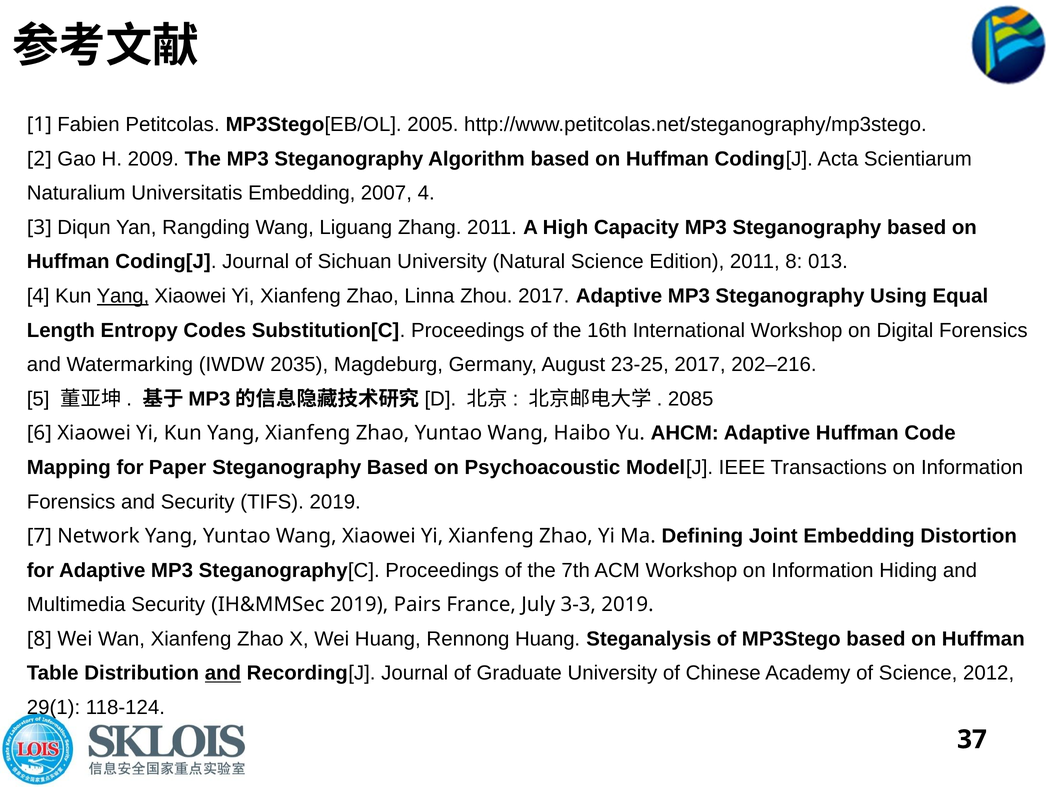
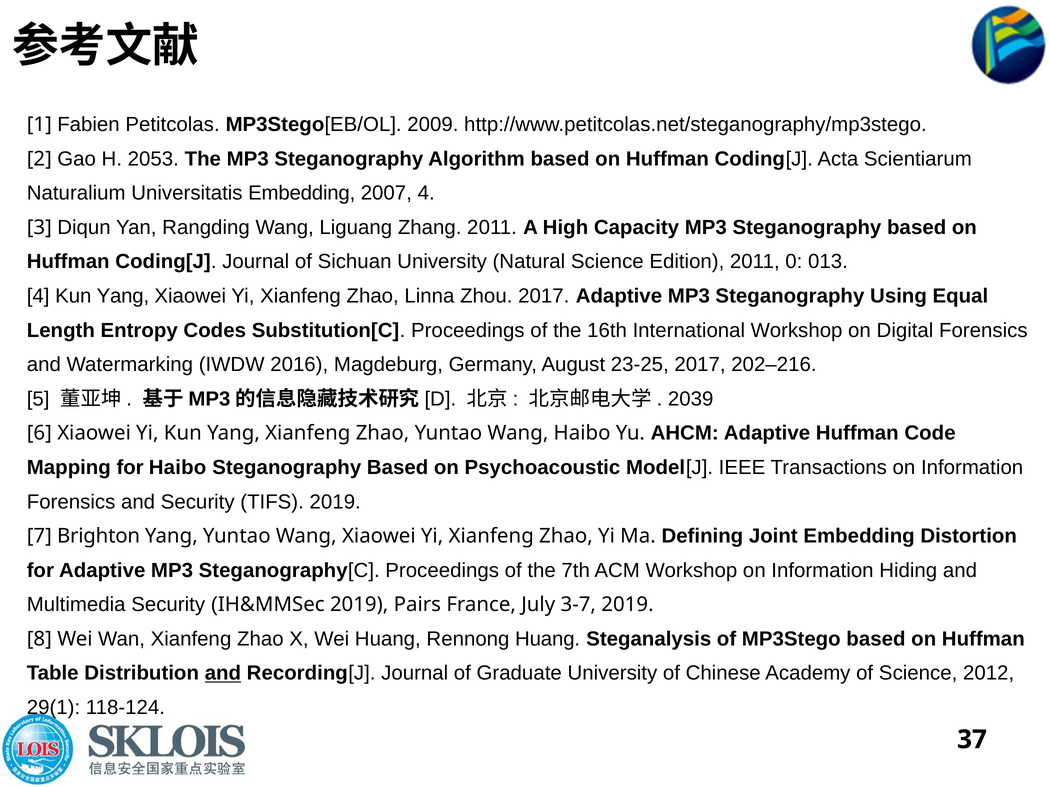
2005: 2005 -> 2009 (433, 125)
2009: 2009 -> 2053 (153, 159)
2011 8: 8 -> 0 (794, 262)
Yang underline: present -> none (123, 296)
2035: 2035 -> 2016 (299, 365)
2085: 2085 -> 2039 (691, 399)
for Paper: Paper -> Haibo (178, 468)
Network: Network -> Brighton (99, 536)
3-3: 3-3 -> 3-7 (578, 605)
